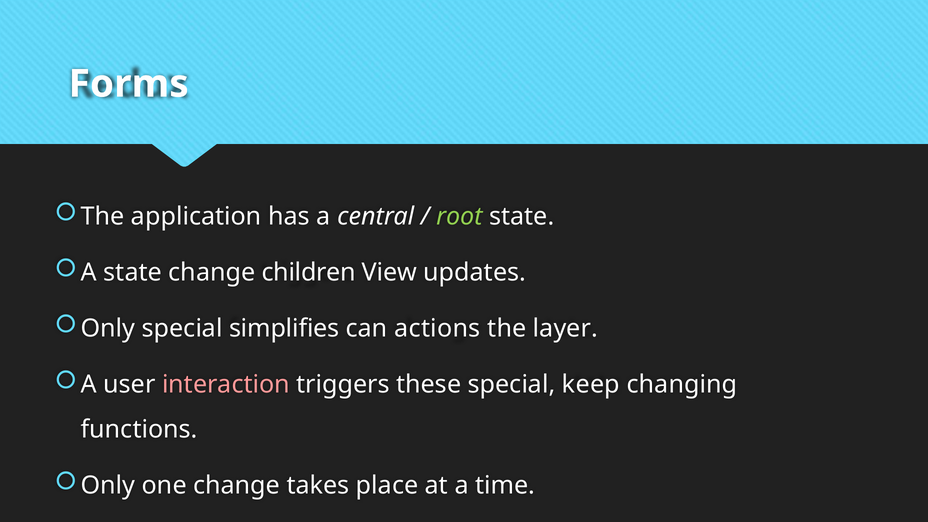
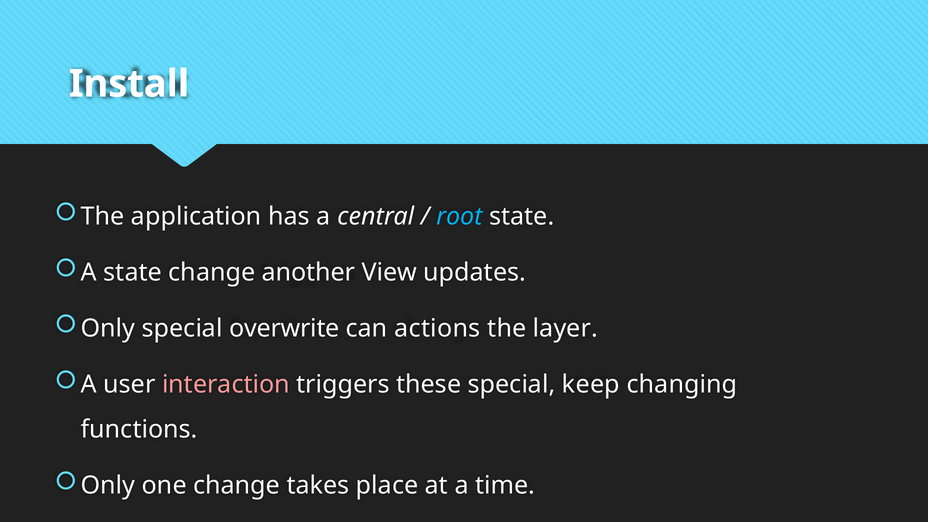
Forms: Forms -> Install (129, 84)
root colour: light green -> light blue (459, 216)
children: children -> another (309, 272)
simplifies: simplifies -> overwrite (284, 328)
